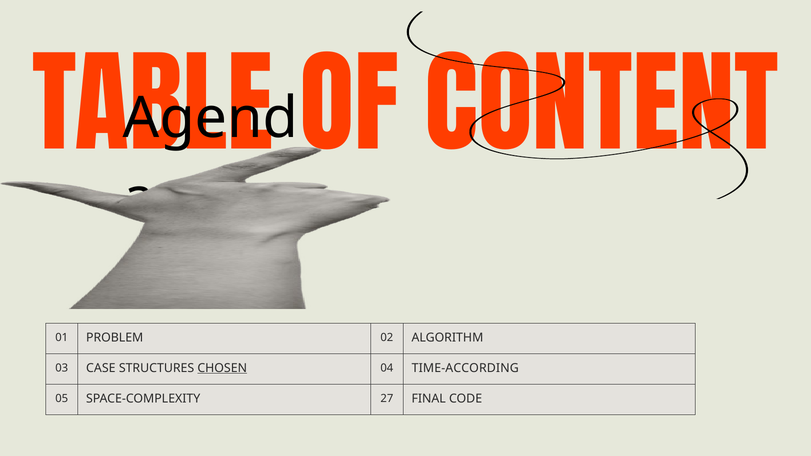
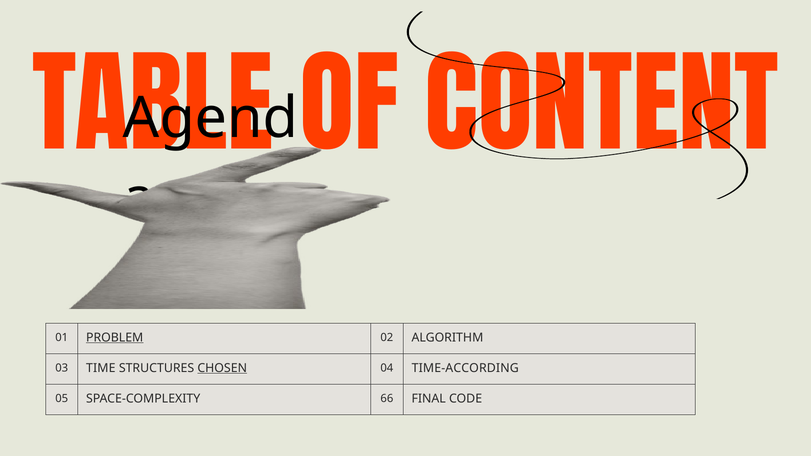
PROBLEM underline: none -> present (115, 338)
CASE: CASE -> TIME (101, 368)
27: 27 -> 66 (387, 399)
